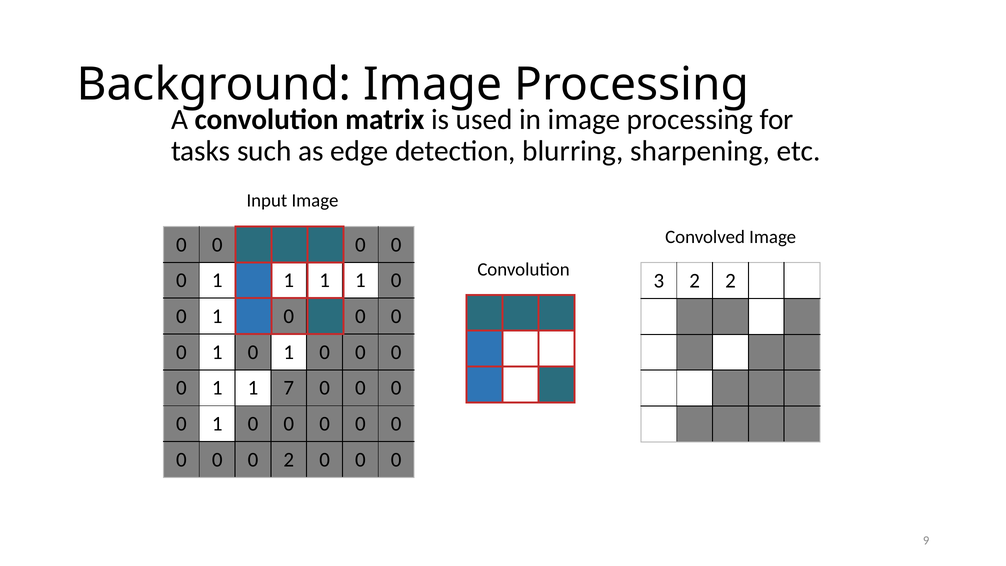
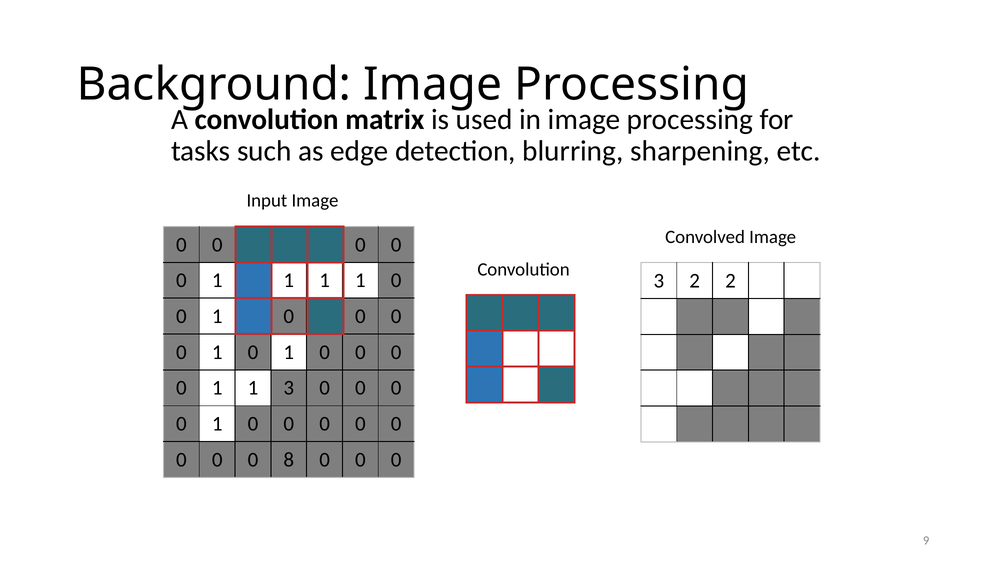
1 7: 7 -> 3 (289, 388)
0 2: 2 -> 8 (289, 460)
